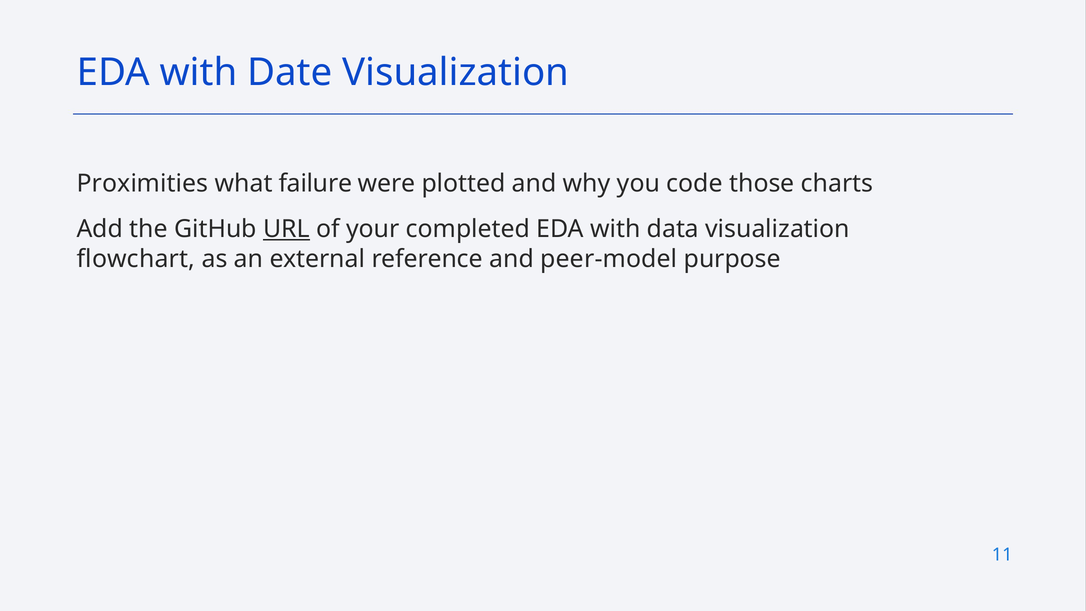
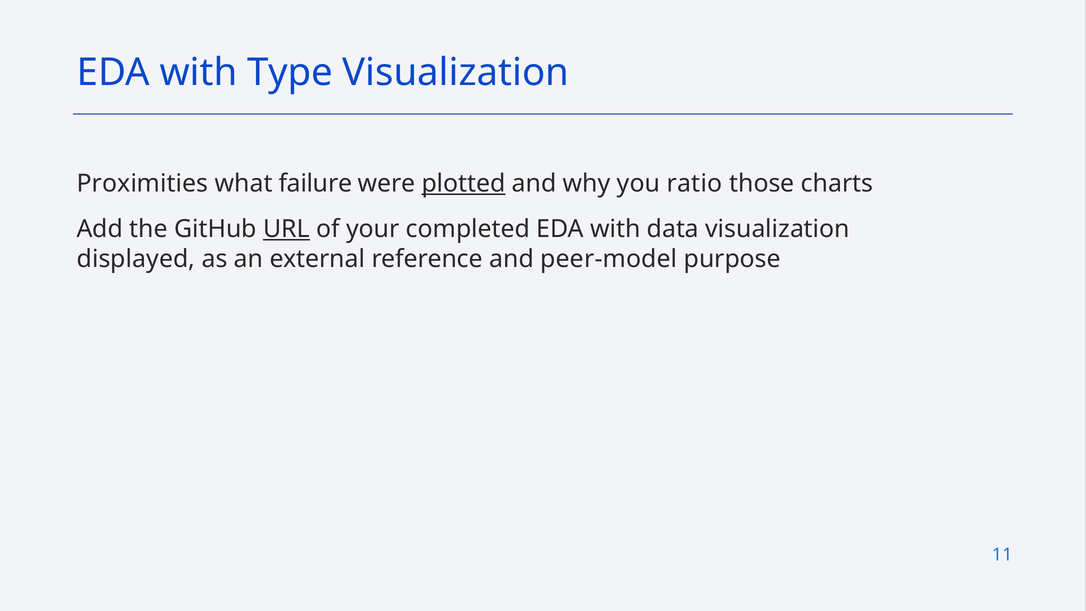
Date: Date -> Type (290, 73)
plotted underline: none -> present (463, 183)
code: code -> ratio (694, 183)
flowchart: flowchart -> displayed (136, 259)
